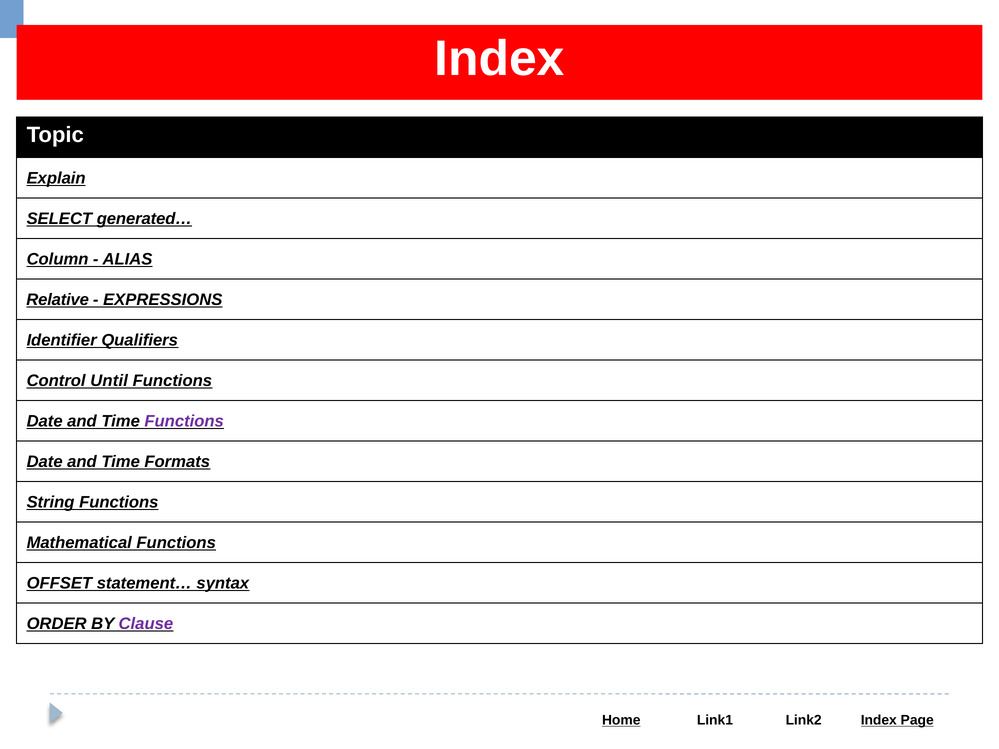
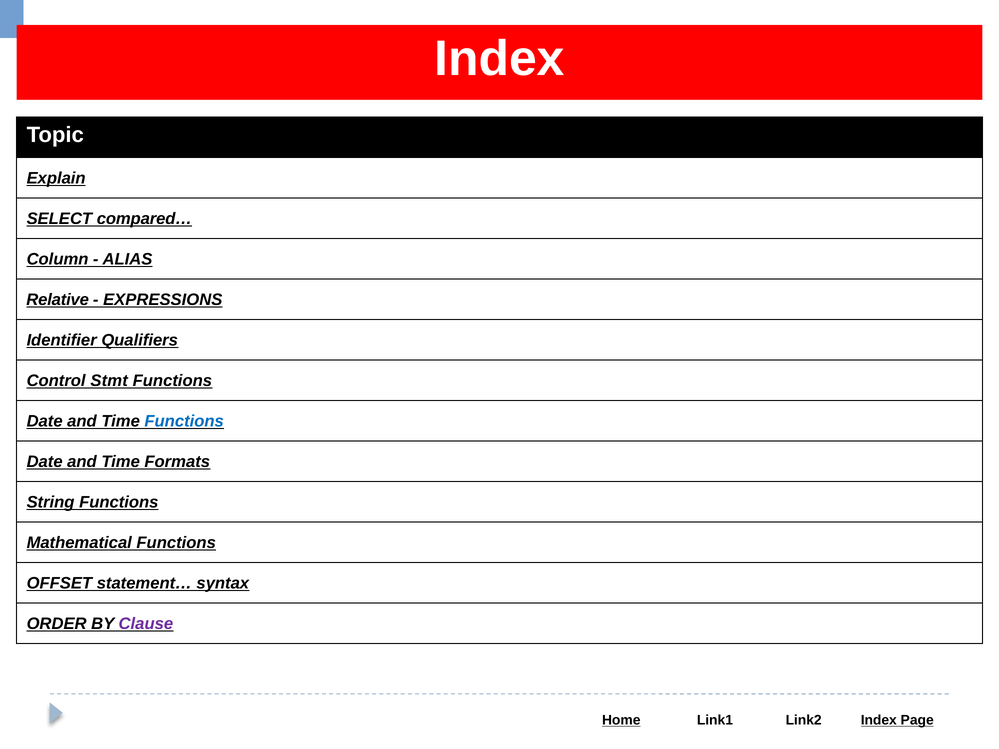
generated…: generated… -> compared… (144, 219)
Until: Until -> Stmt (109, 381)
Functions colour: purple -> blue (184, 421)
